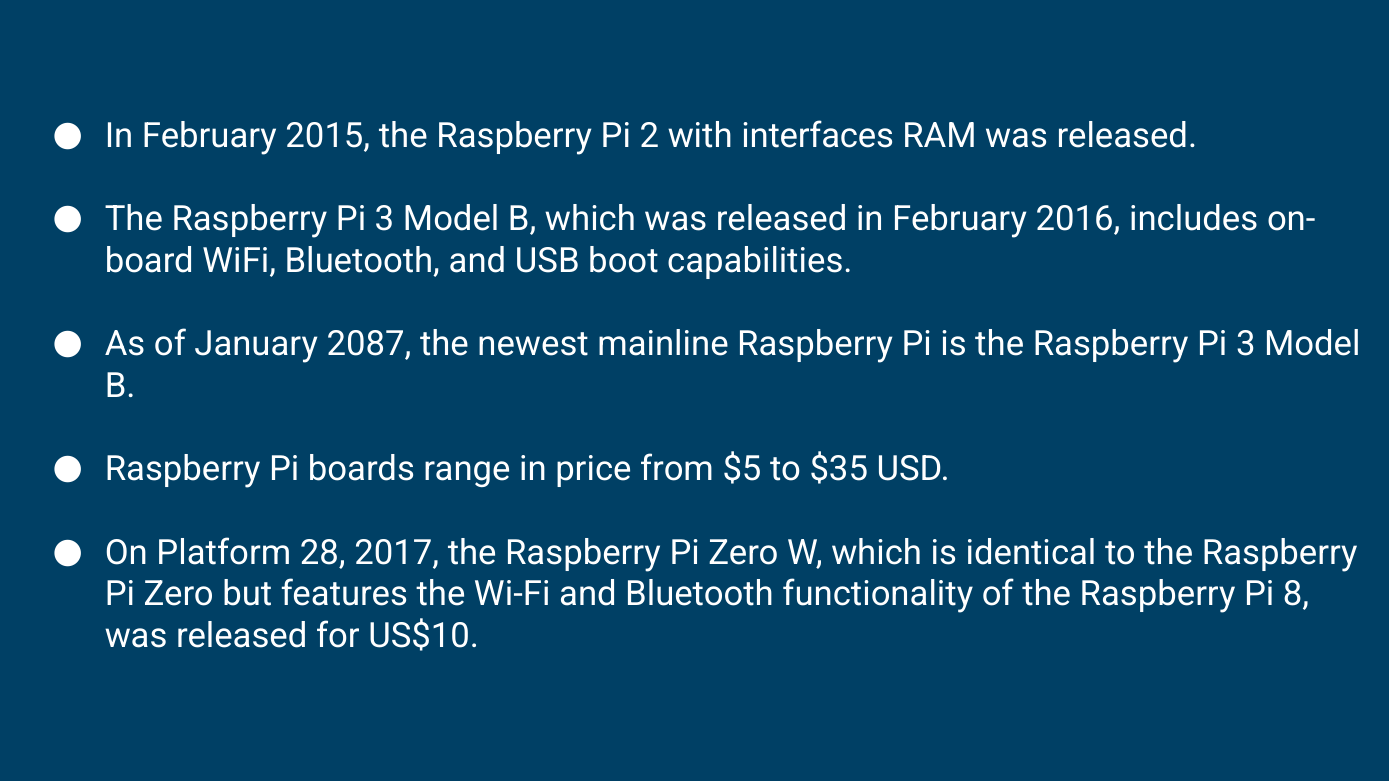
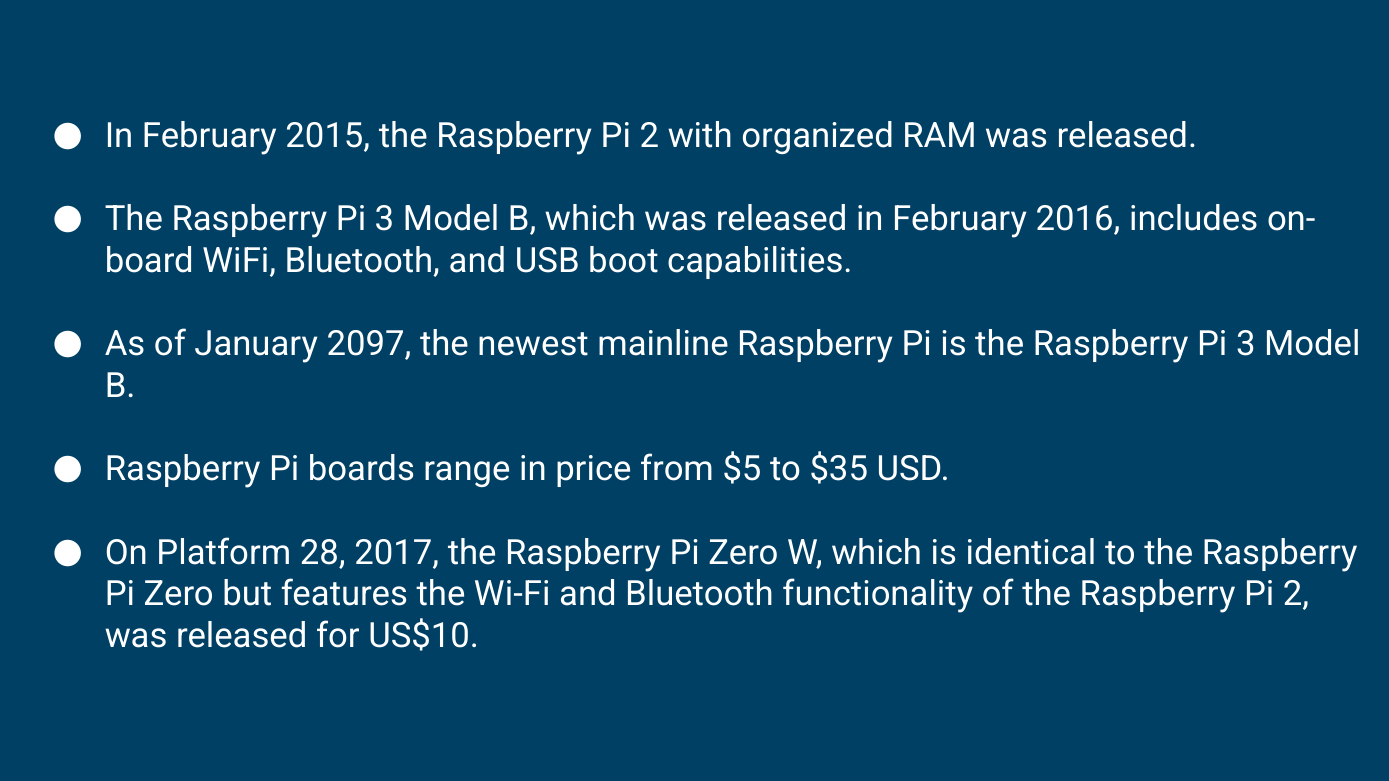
interfaces: interfaces -> organized (818, 136)
2087: 2087 -> 2097 (369, 345)
8: 8 -> 2 (1296, 595)
